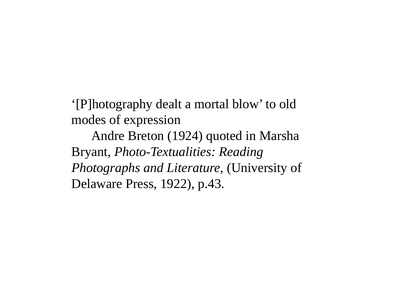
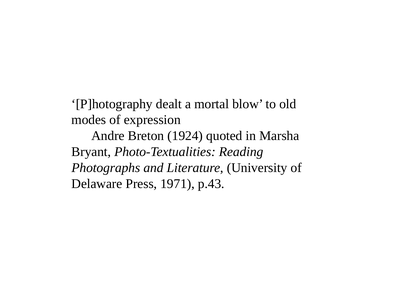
1922: 1922 -> 1971 (177, 184)
